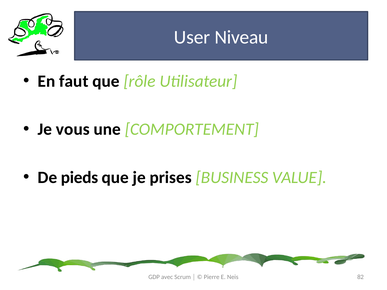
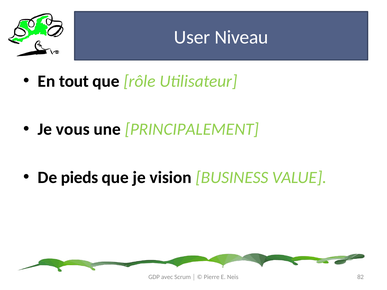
faut: faut -> tout (74, 81)
COMPORTEMENT: COMPORTEMENT -> PRINCIPALEMENT (192, 129)
prises: prises -> vision (171, 178)
